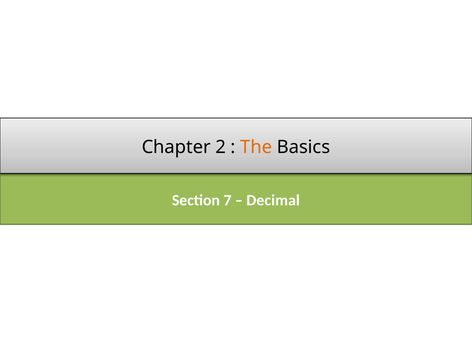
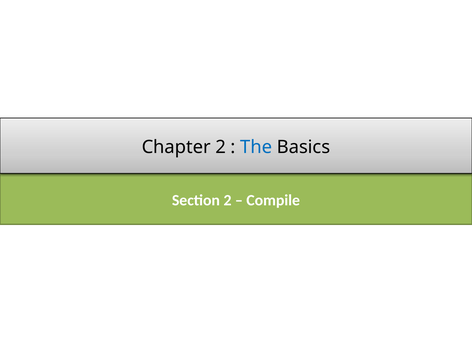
The colour: orange -> blue (256, 147)
Section 7: 7 -> 2 (228, 200)
Decimal: Decimal -> Compile (273, 200)
